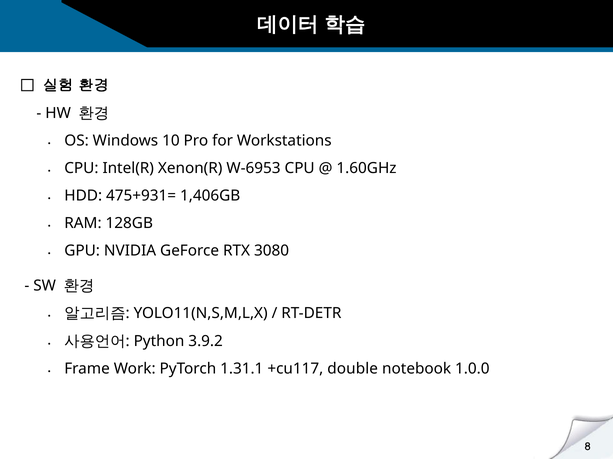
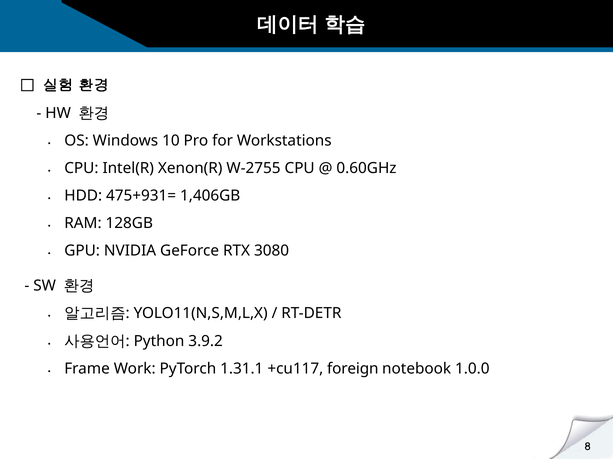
W-6953: W-6953 -> W-2755 (254, 168)
1.60GHz: 1.60GHz -> 0.60GHz (367, 168)
double: double -> foreign (353, 369)
